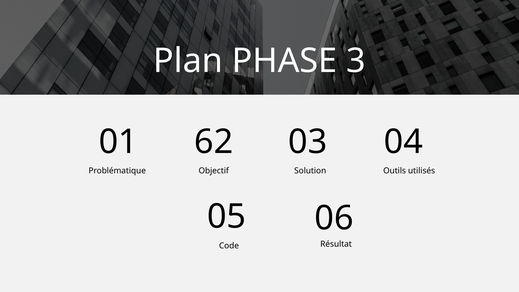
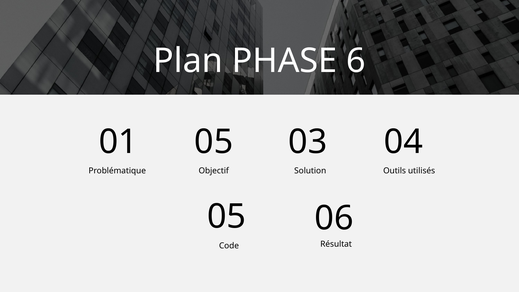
3: 3 -> 6 (356, 61)
01 62: 62 -> 05 (214, 142)
